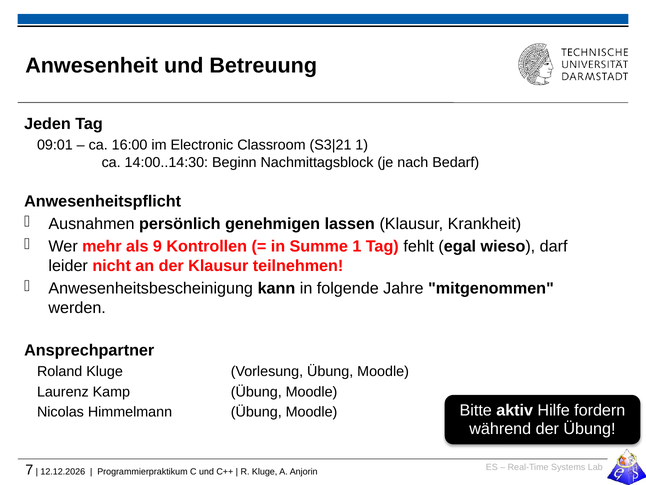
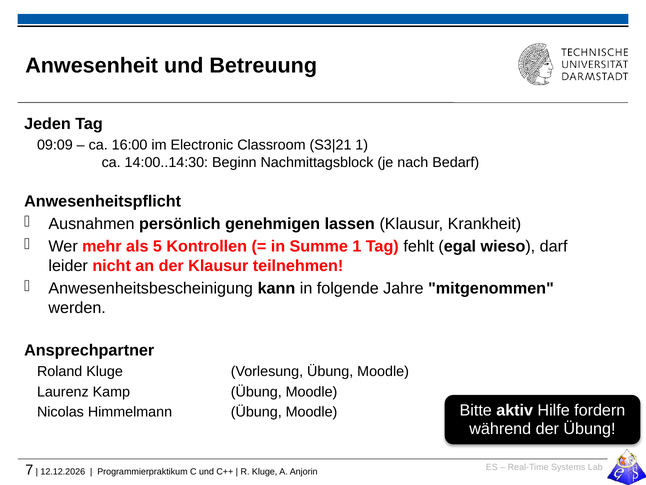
09:01: 09:01 -> 09:09 (55, 145)
9: 9 -> 5 (157, 246)
